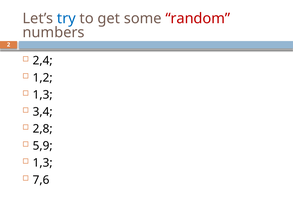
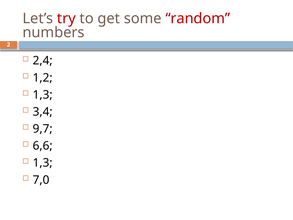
try colour: blue -> red (66, 18)
2,8: 2,8 -> 9,7 (43, 129)
5,9: 5,9 -> 6,6 (43, 146)
7,6: 7,6 -> 7,0 (41, 180)
